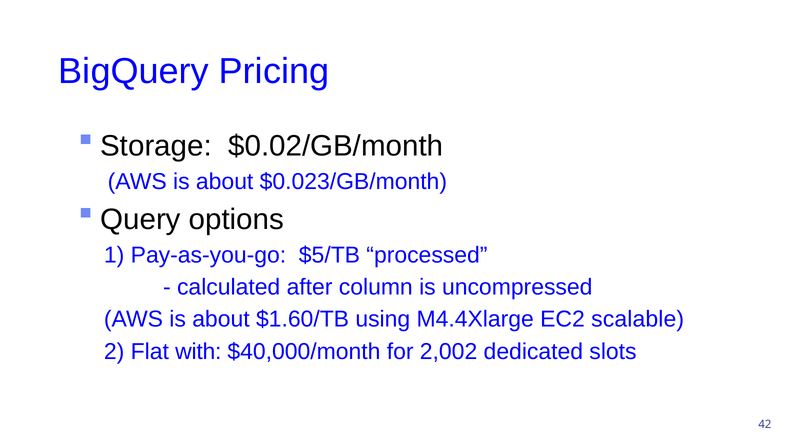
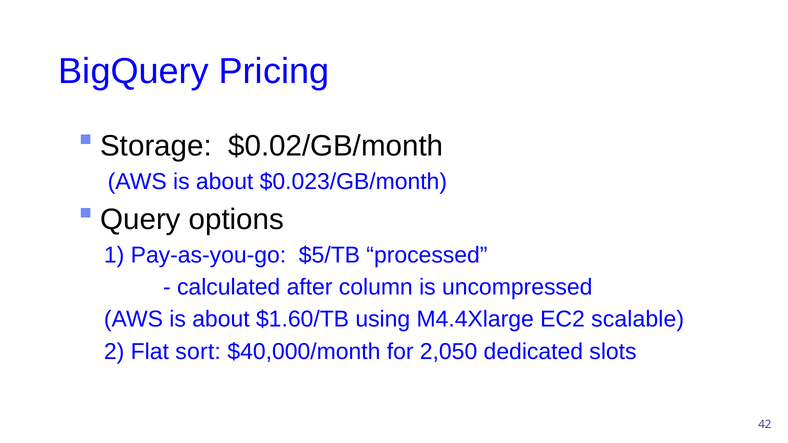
with: with -> sort (198, 352)
2,002: 2,002 -> 2,050 (449, 352)
